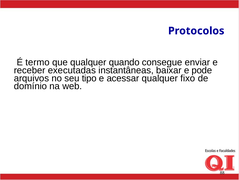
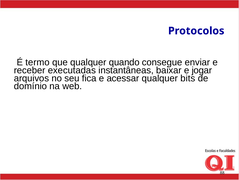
pode: pode -> jogar (202, 70)
tipo: tipo -> fica (89, 78)
fixo: fixo -> bits (188, 78)
